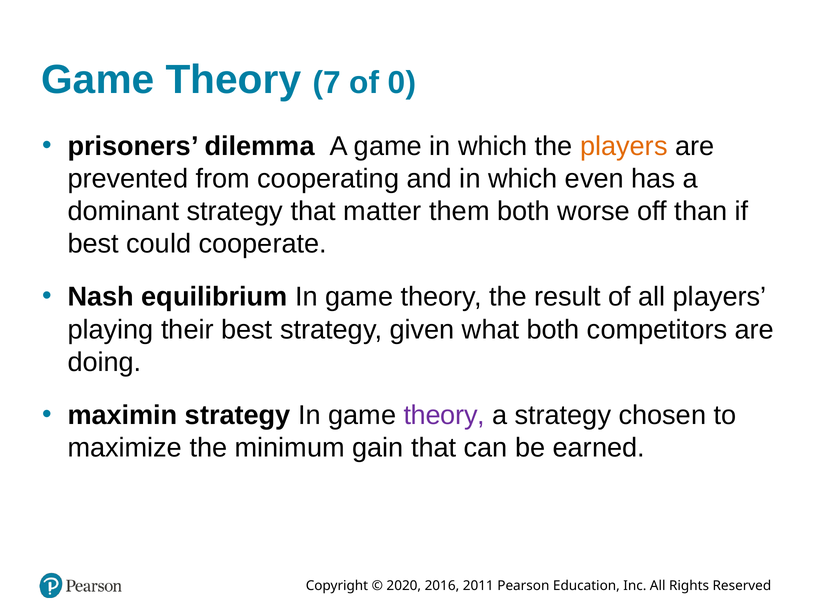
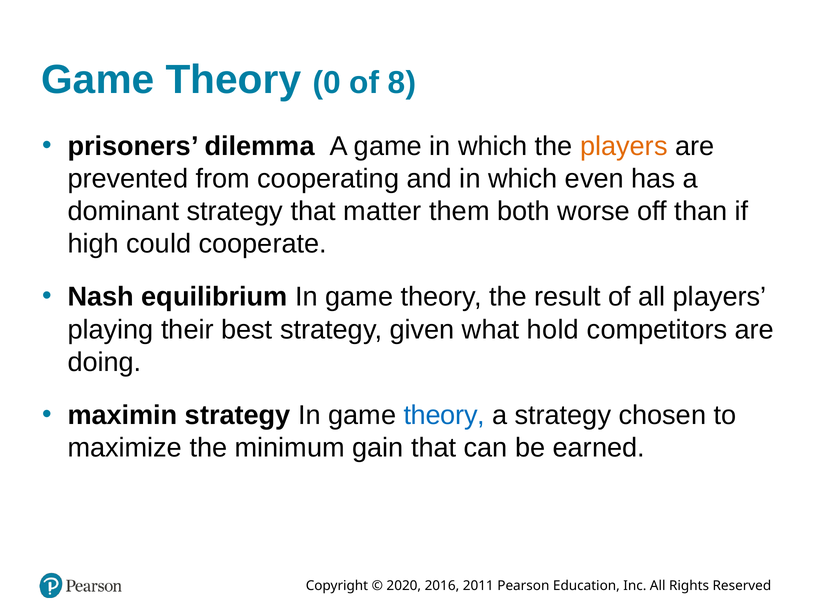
7: 7 -> 0 (327, 83)
0: 0 -> 8 (402, 83)
best: best -> high (93, 244)
what both: both -> hold (553, 329)
theory colour: purple -> blue (444, 415)
